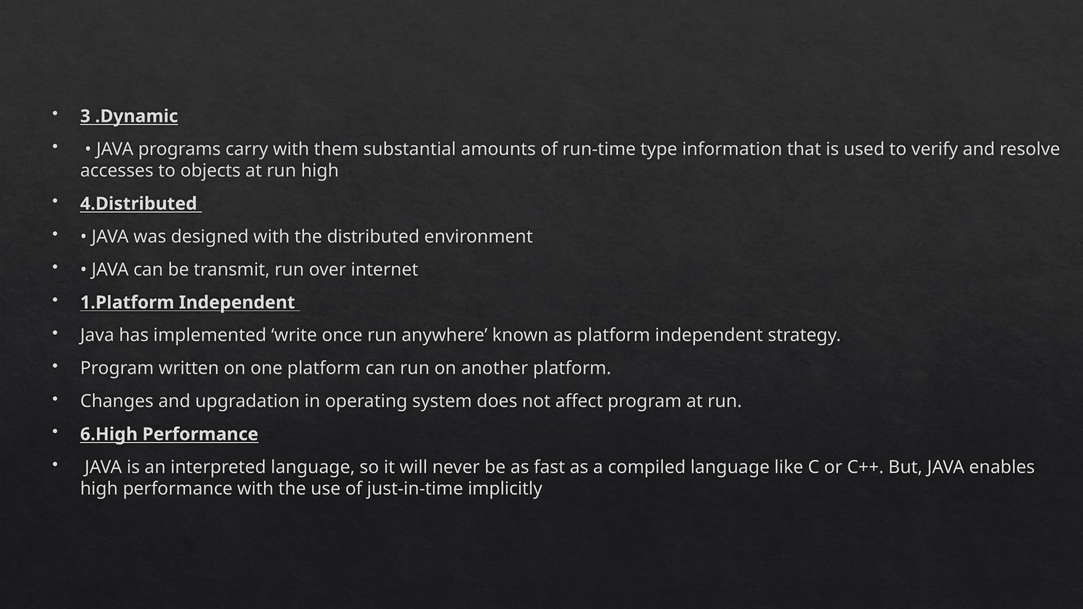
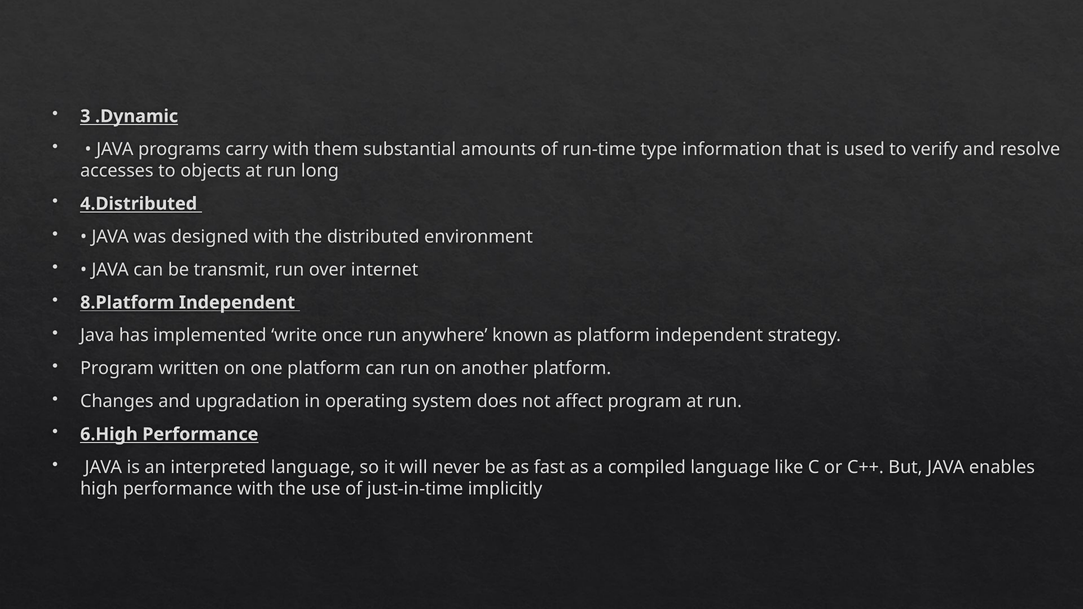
run high: high -> long (320, 171)
1.Platform: 1.Platform -> 8.Platform (127, 303)
